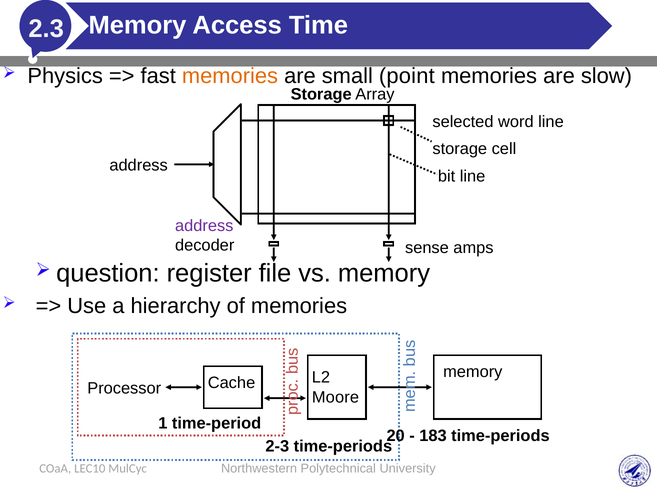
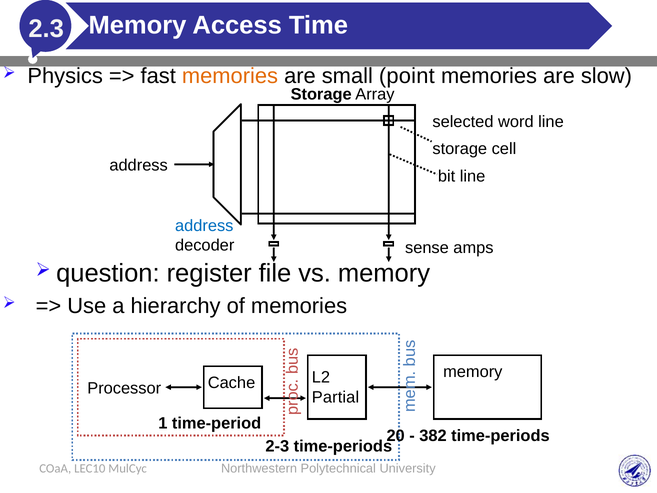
address colour: purple -> blue (204, 226)
Moore: Moore -> Partial (336, 397)
183: 183 -> 382 (433, 436)
